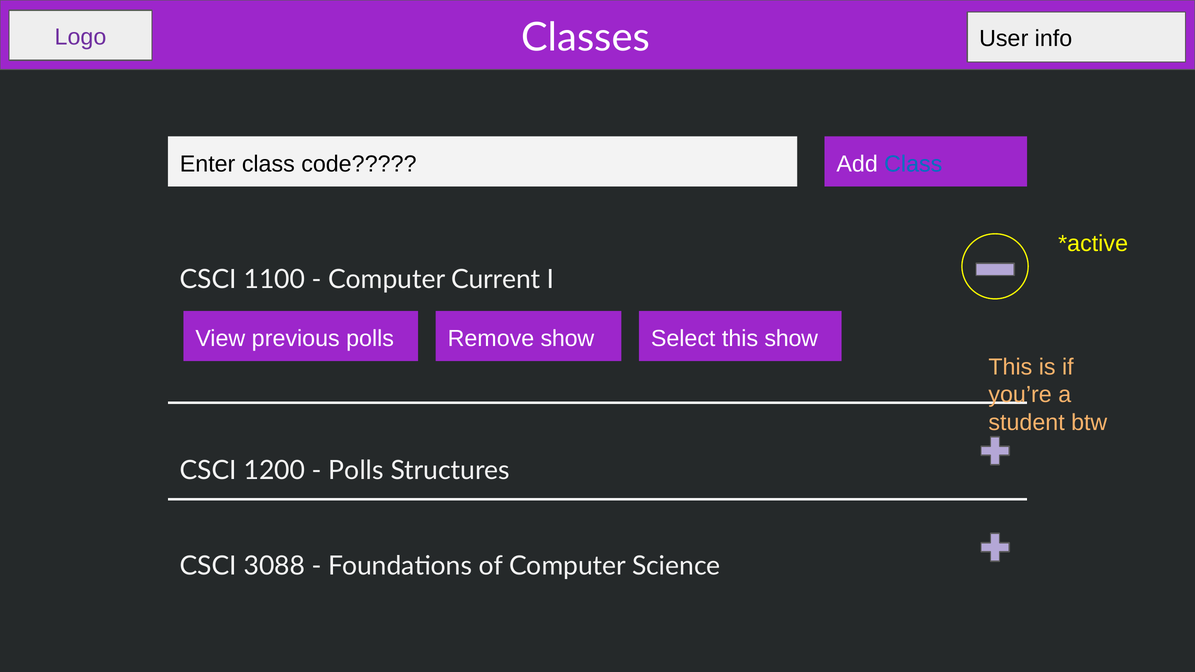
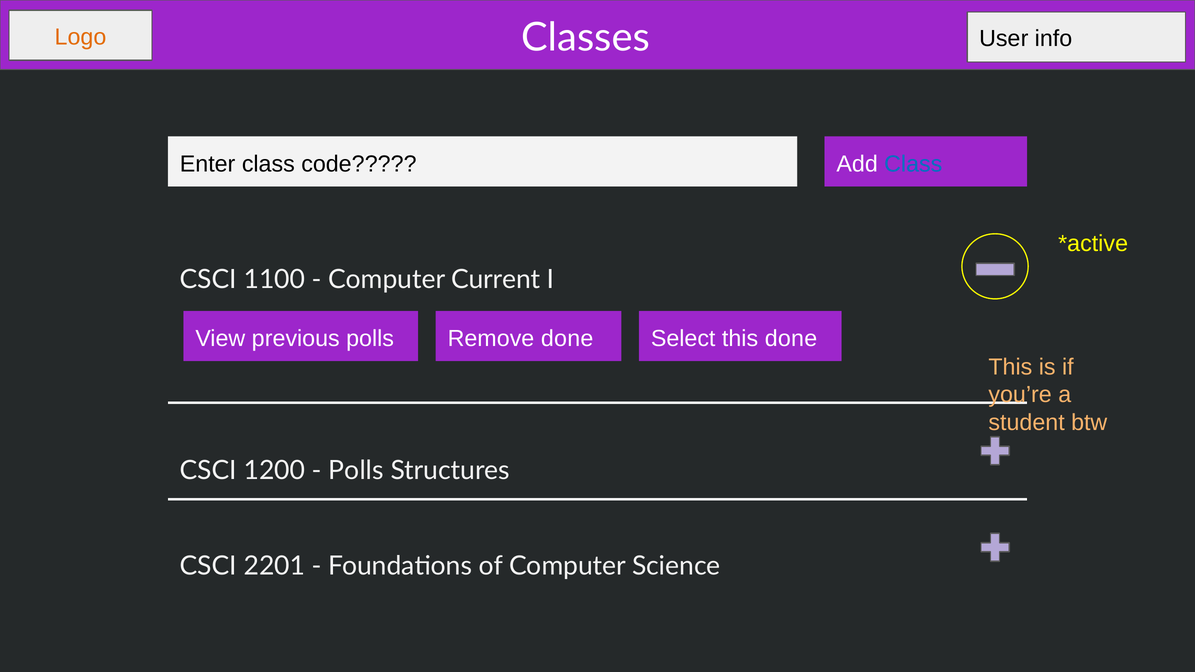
Logo colour: purple -> orange (80, 37)
Remove show: show -> done (567, 339)
this show: show -> done (791, 339)
3088: 3088 -> 2201 (274, 566)
